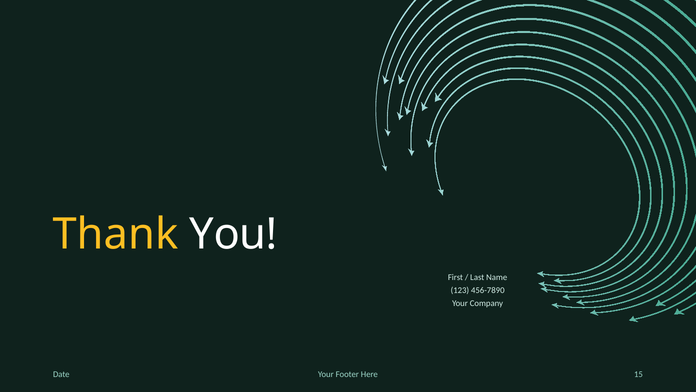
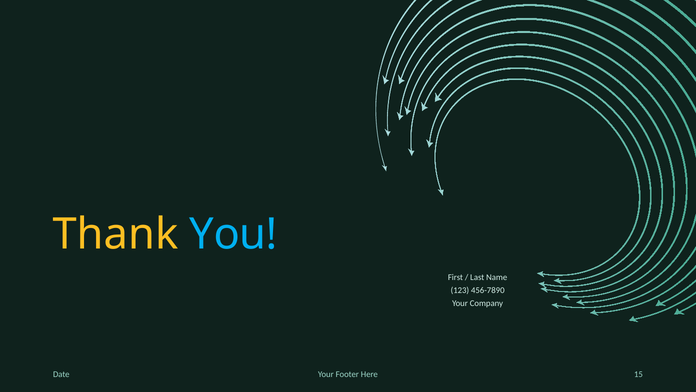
You colour: white -> light blue (233, 234)
